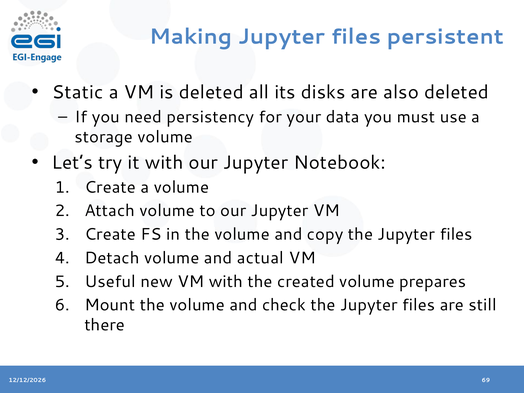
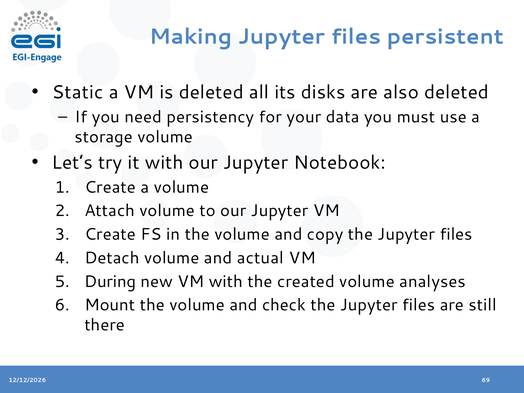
Useful: Useful -> During (110, 281)
prepares: prepares -> analyses (433, 281)
